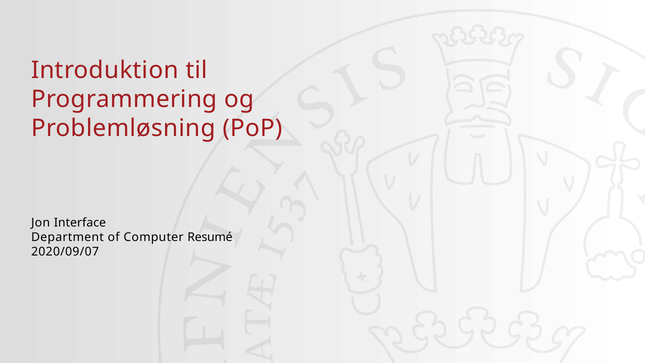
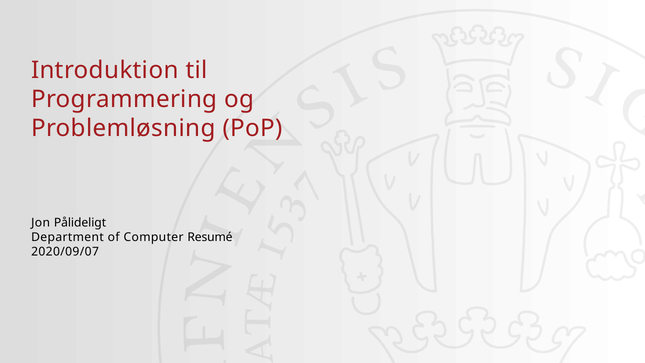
Interface: Interface -> Pålideligt (80, 223)
